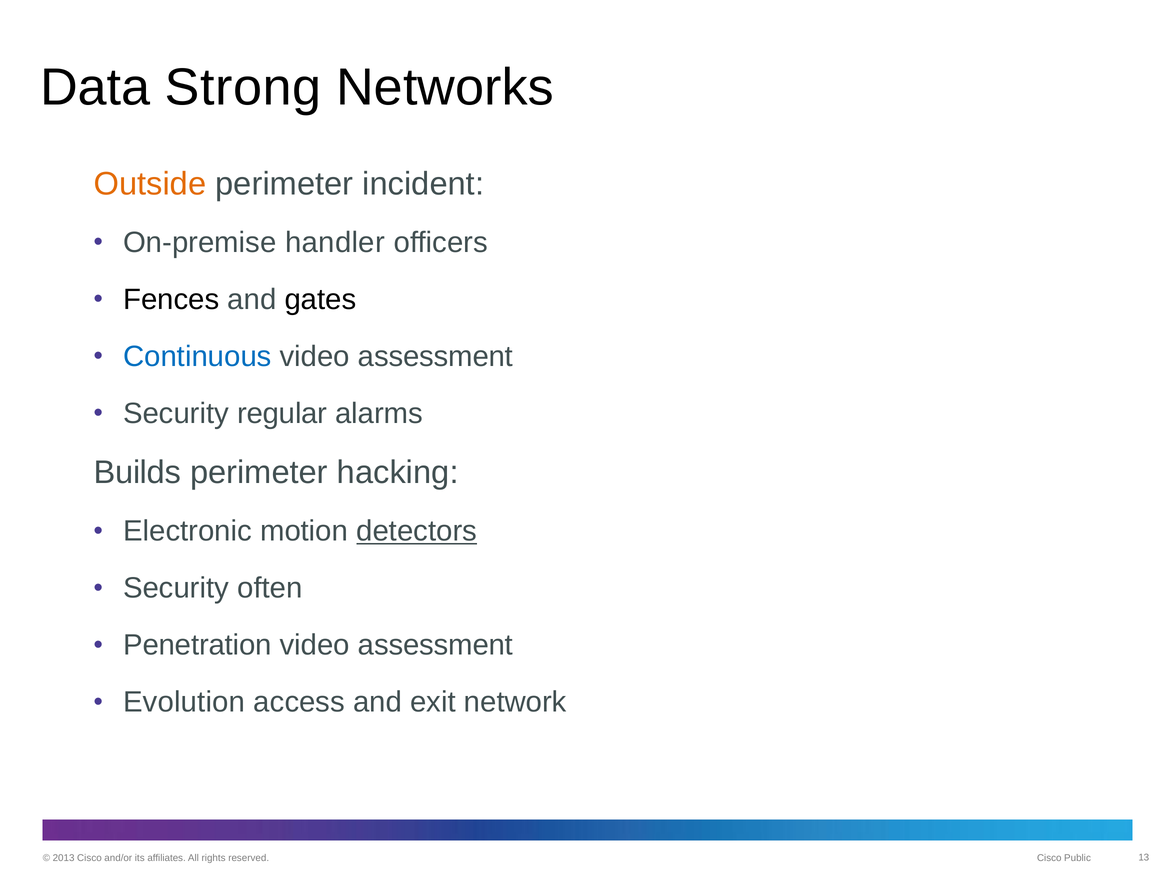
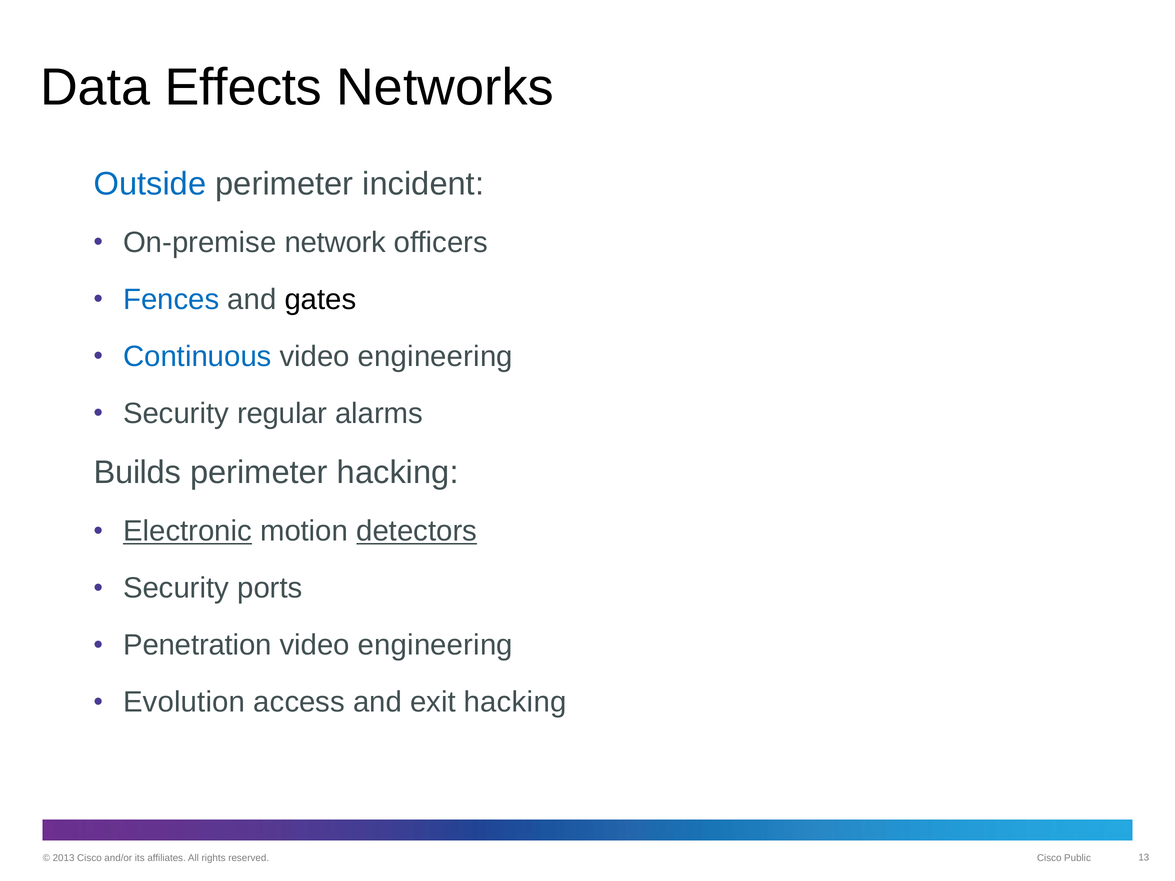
Strong: Strong -> Effects (244, 87)
Outside colour: orange -> blue (150, 184)
handler: handler -> network (335, 243)
Fences colour: black -> blue (171, 300)
assessment: assessment -> engineering (435, 357)
Electronic underline: none -> present (188, 531)
often: often -> ports (270, 588)
assessment: assessment -> engineering (435, 645)
exit network: network -> hacking (515, 702)
